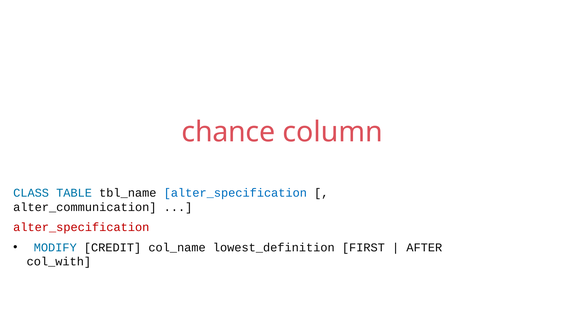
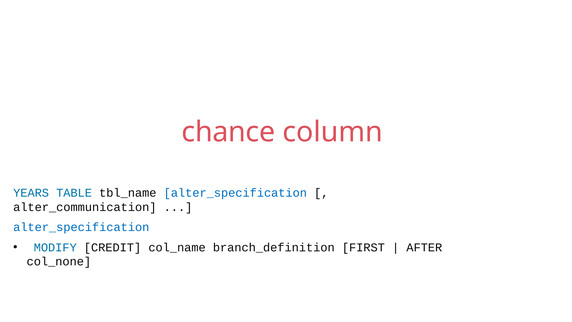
CLASS: CLASS -> YEARS (31, 193)
alter_specification colour: red -> blue (81, 227)
lowest_definition: lowest_definition -> branch_definition (274, 247)
col_with: col_with -> col_none (59, 262)
